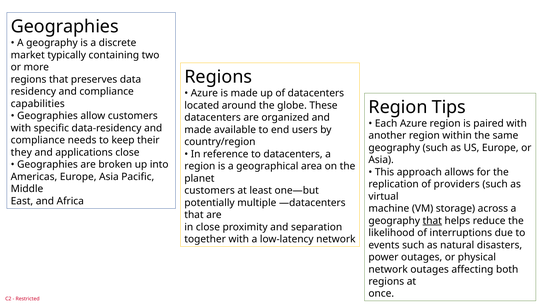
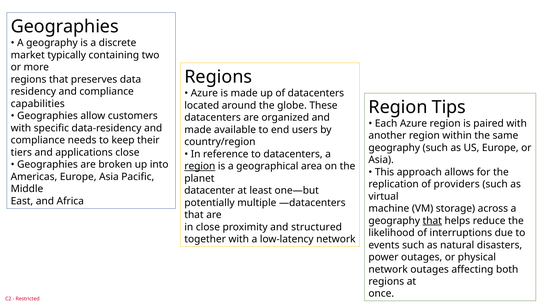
they: they -> tiers (21, 152)
region underline: none -> present (200, 166)
customers: customers -> datacenter (210, 190)
separation: separation -> structured (317, 227)
